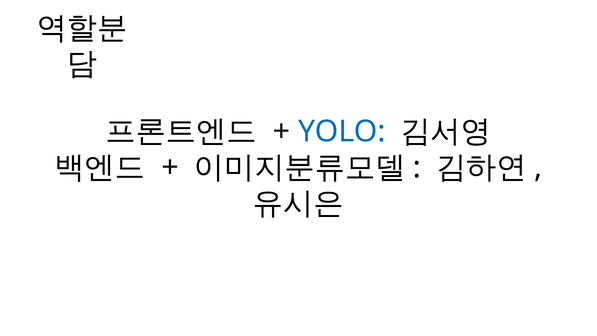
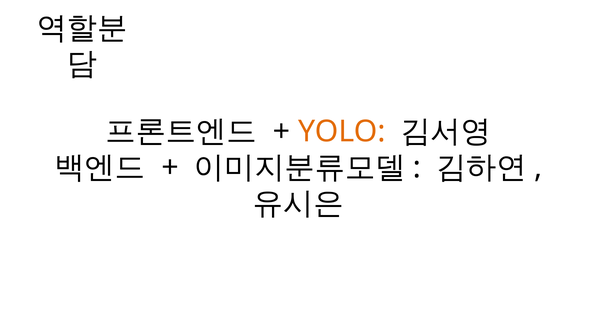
YOLO colour: blue -> orange (342, 132)
